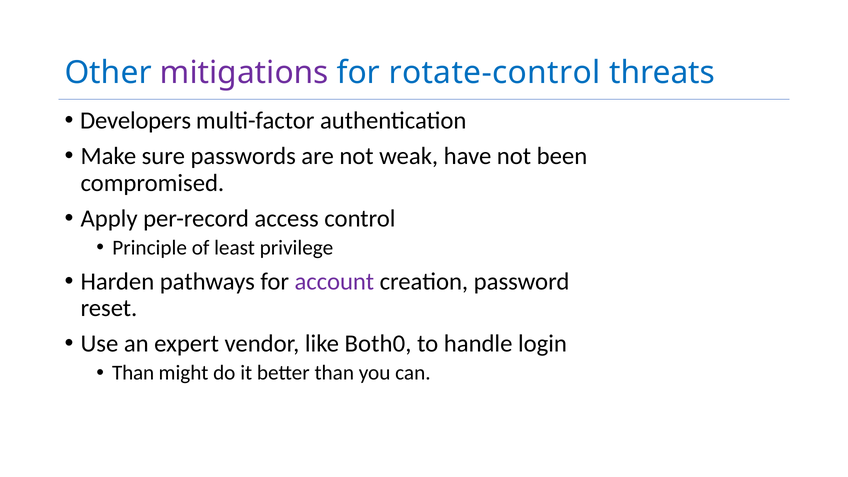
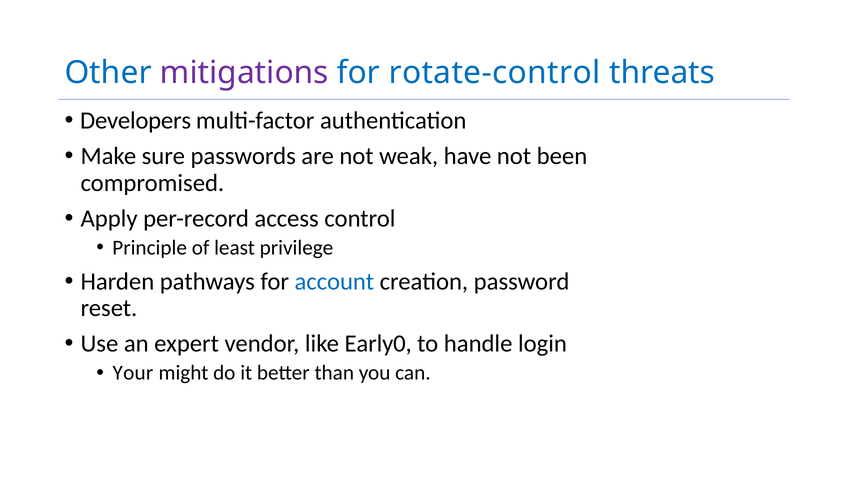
account colour: purple -> blue (334, 281)
Both0: Both0 -> Early0 (378, 344)
Than: Than -> Your (133, 373)
